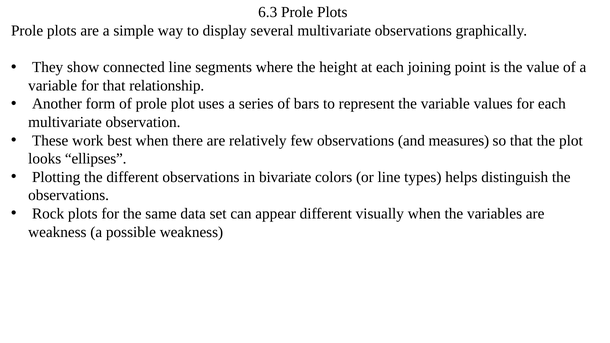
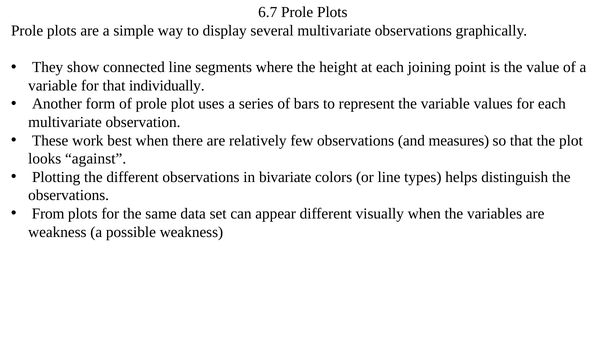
6.3: 6.3 -> 6.7 (268, 12)
relationship: relationship -> individually (167, 86)
ellipses: ellipses -> against (96, 159)
Rock: Rock -> From (48, 214)
